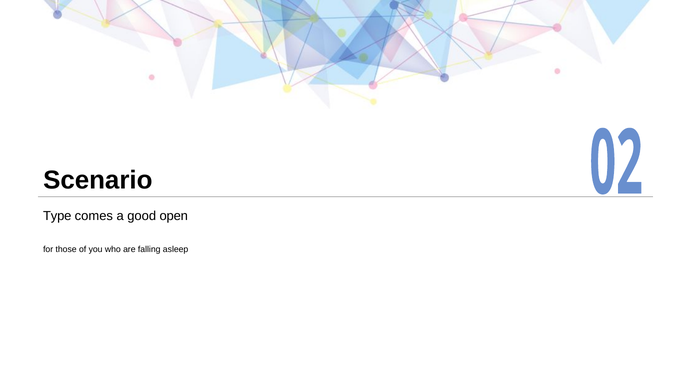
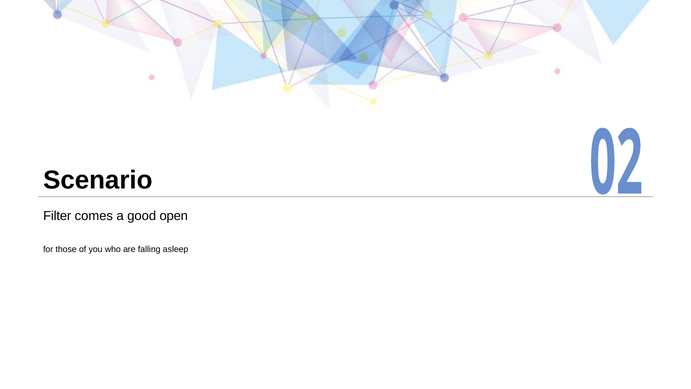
Type: Type -> Filter (57, 216)
